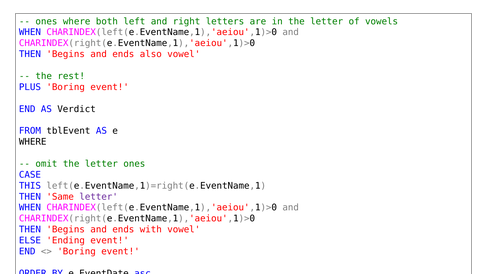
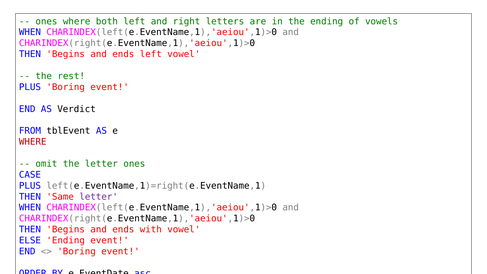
in the letter: letter -> ending (327, 21)
ends also: also -> left (151, 54)
WHERE colour: black -> red (33, 142)
THIS: THIS -> PLUS (30, 186)
